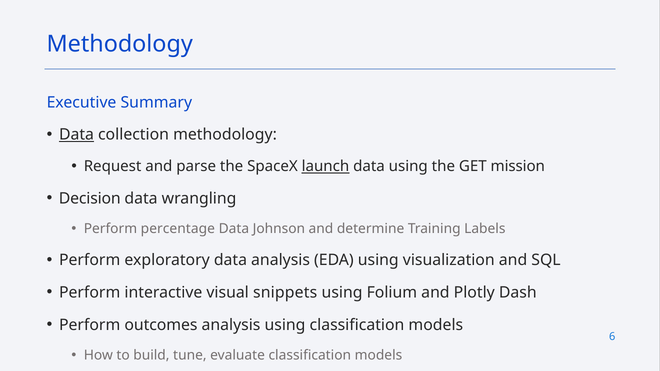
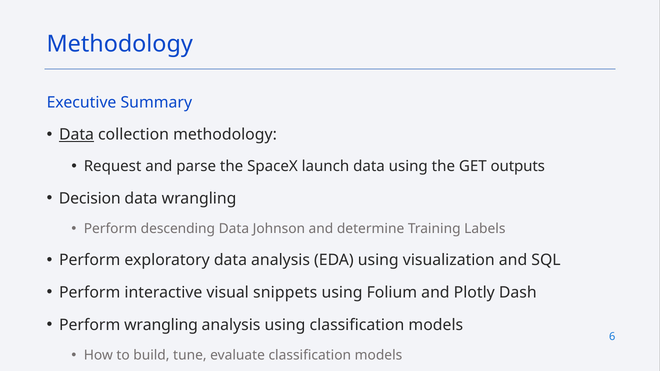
launch underline: present -> none (325, 167)
mission: mission -> outputs (518, 167)
percentage: percentage -> descending (178, 229)
Perform outcomes: outcomes -> wrangling (161, 325)
